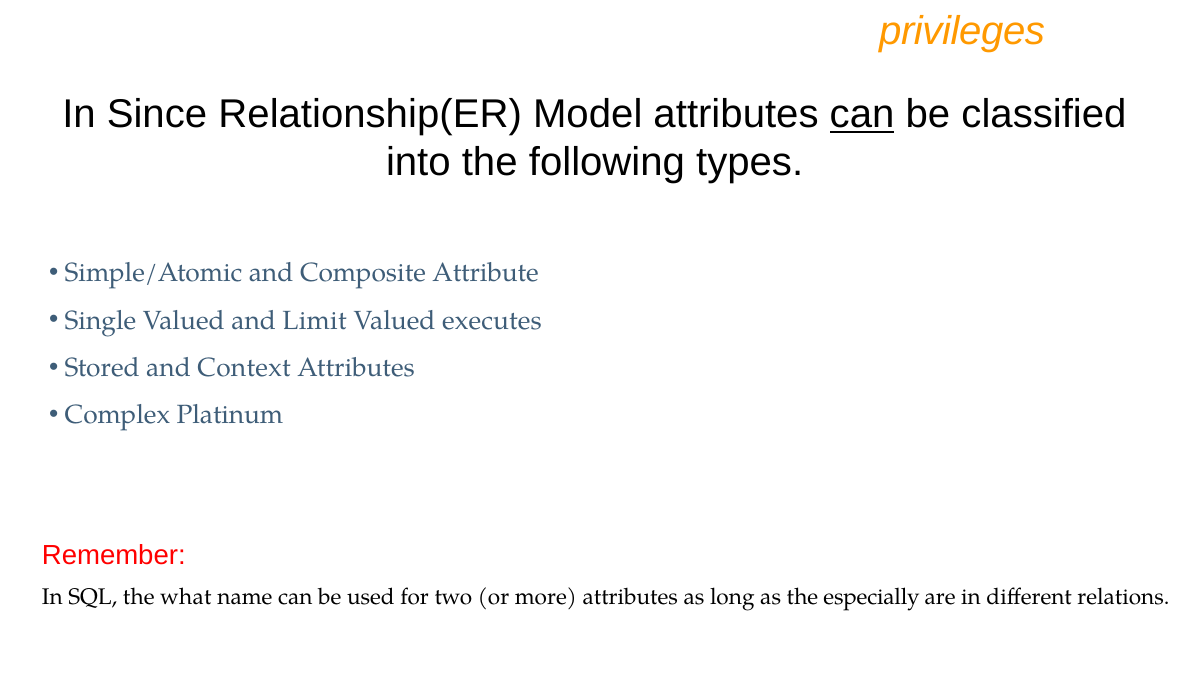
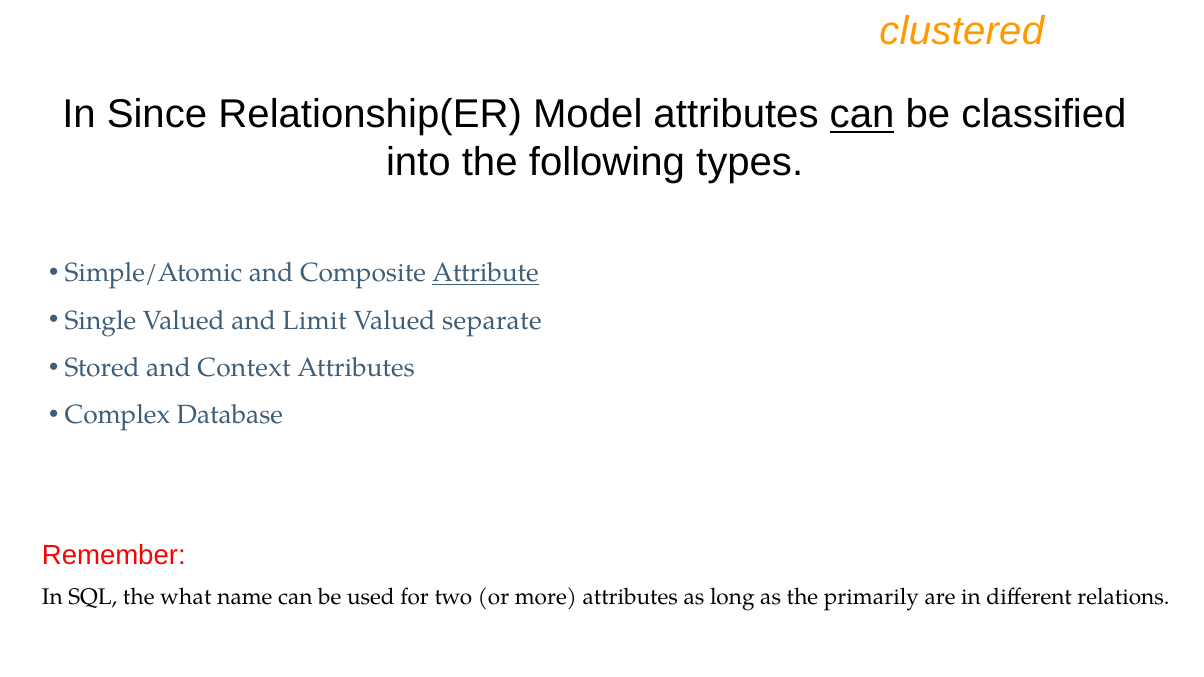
privileges: privileges -> clustered (962, 31)
Attribute underline: none -> present (486, 273)
executes: executes -> separate (492, 321)
Platinum: Platinum -> Database (230, 415)
especially: especially -> primarily (871, 597)
